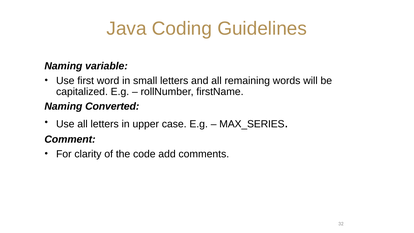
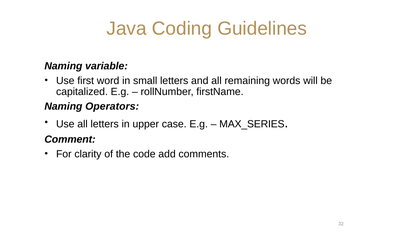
Converted: Converted -> Operators (112, 106)
